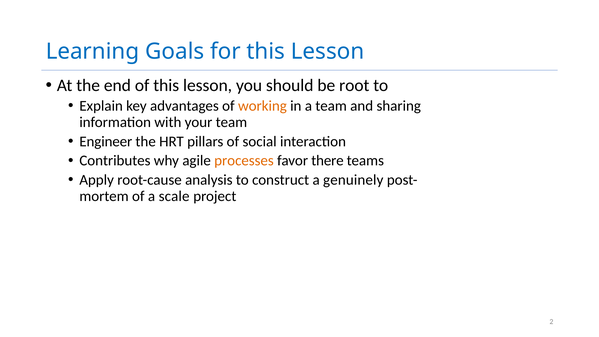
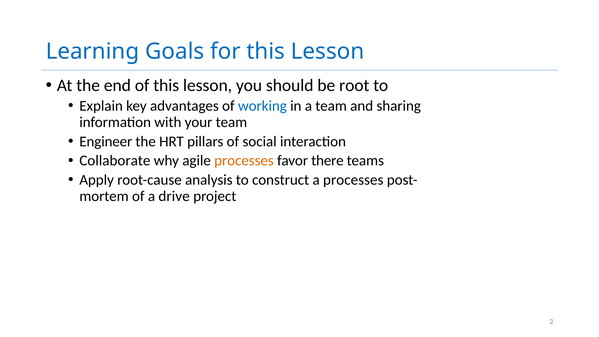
working colour: orange -> blue (262, 106)
Contributes: Contributes -> Collaborate (115, 161)
a genuinely: genuinely -> processes (353, 180)
scale: scale -> drive (174, 196)
